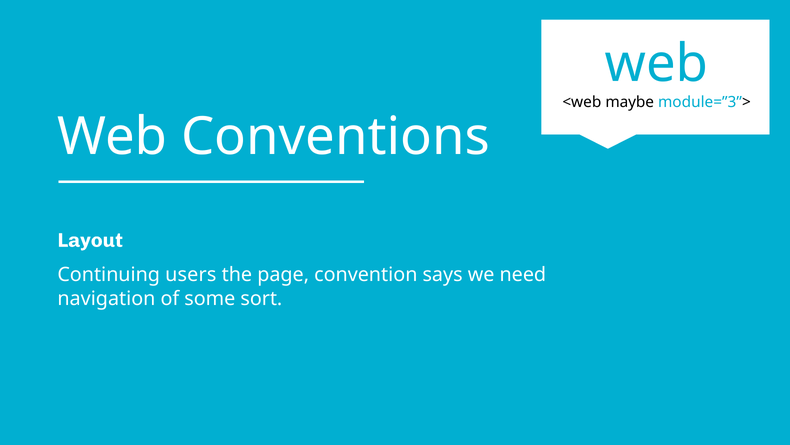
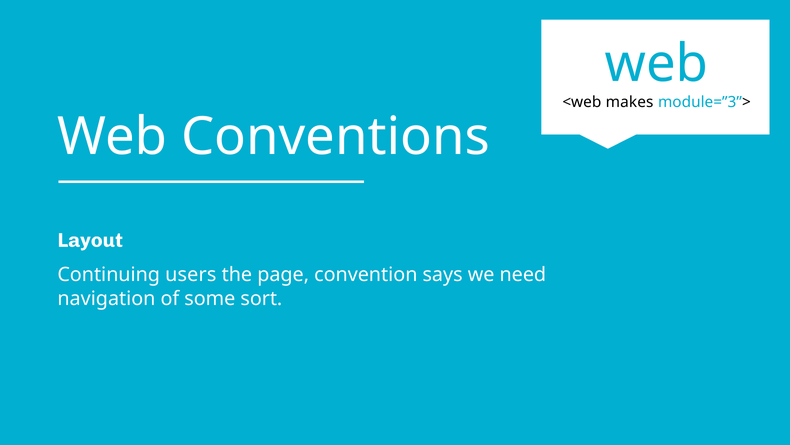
maybe: maybe -> makes (630, 102)
